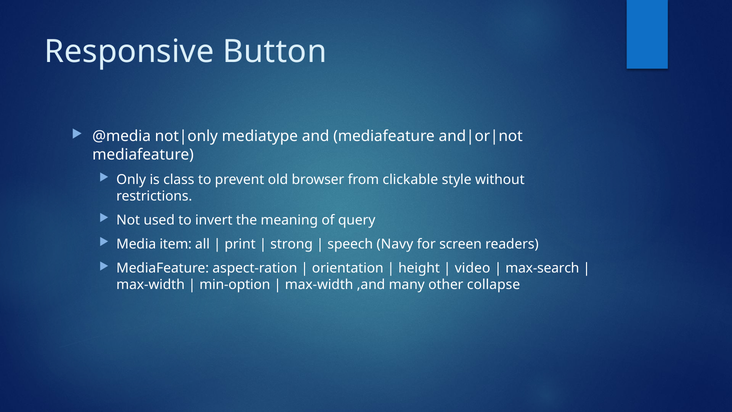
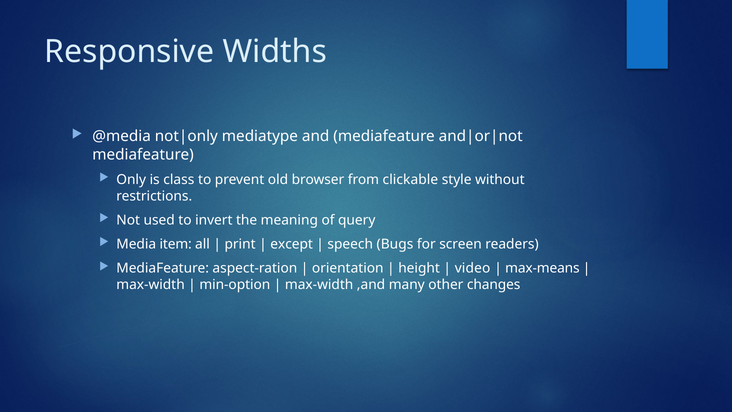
Button: Button -> Widths (275, 51)
strong: strong -> except (292, 244)
Navy: Navy -> Bugs (395, 244)
max-search: max-search -> max-means (542, 268)
collapse: collapse -> changes (494, 285)
